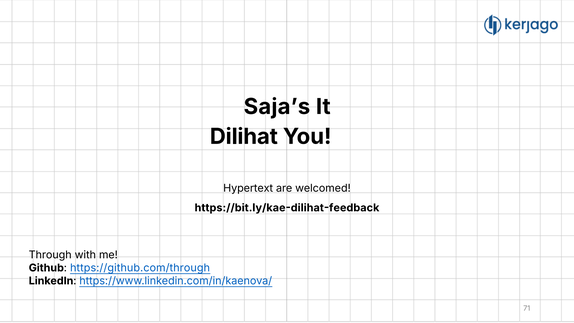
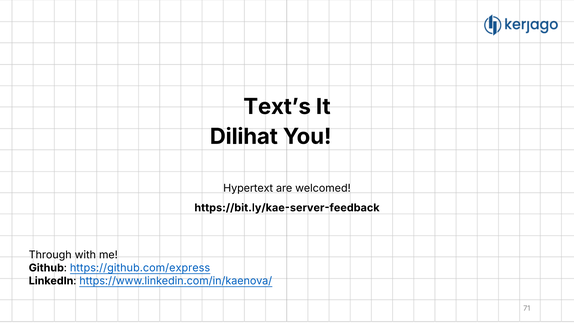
Saja’s: Saja’s -> Text’s (277, 107)
https://bit.ly/kae-dilihat-feedback: https://bit.ly/kae-dilihat-feedback -> https://bit.ly/kae-server-feedback (287, 208)
https://github.com/through: https://github.com/through -> https://github.com/express (140, 268)
